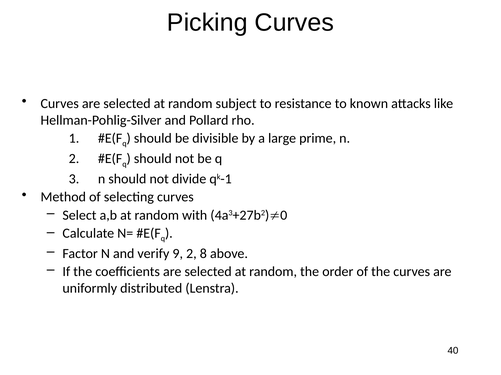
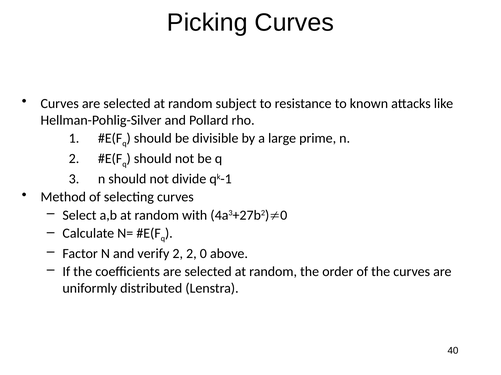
verify 9: 9 -> 2 (178, 254)
8: 8 -> 0 (203, 254)
